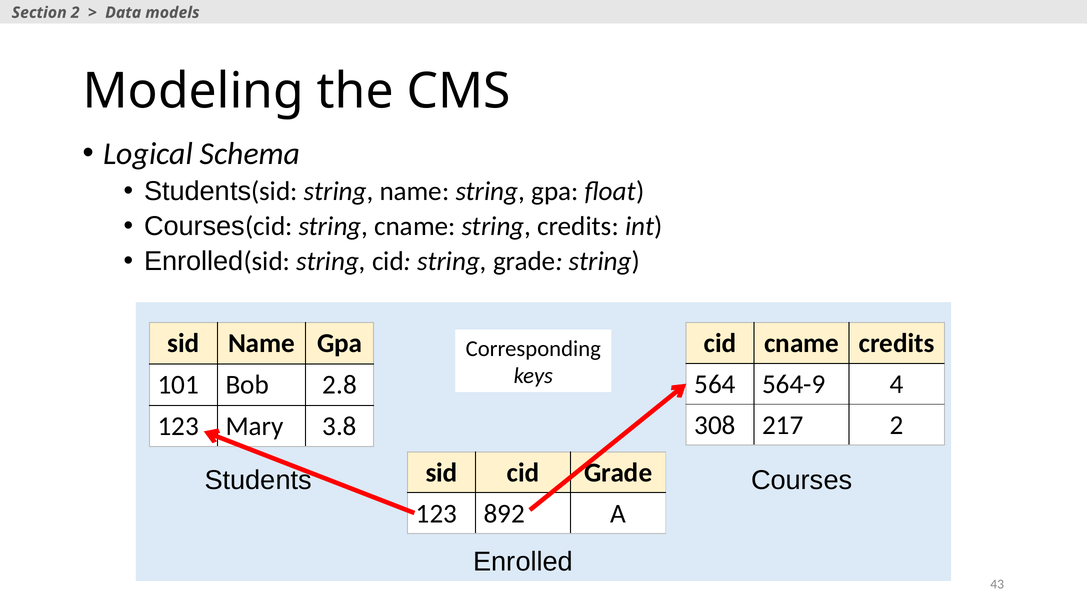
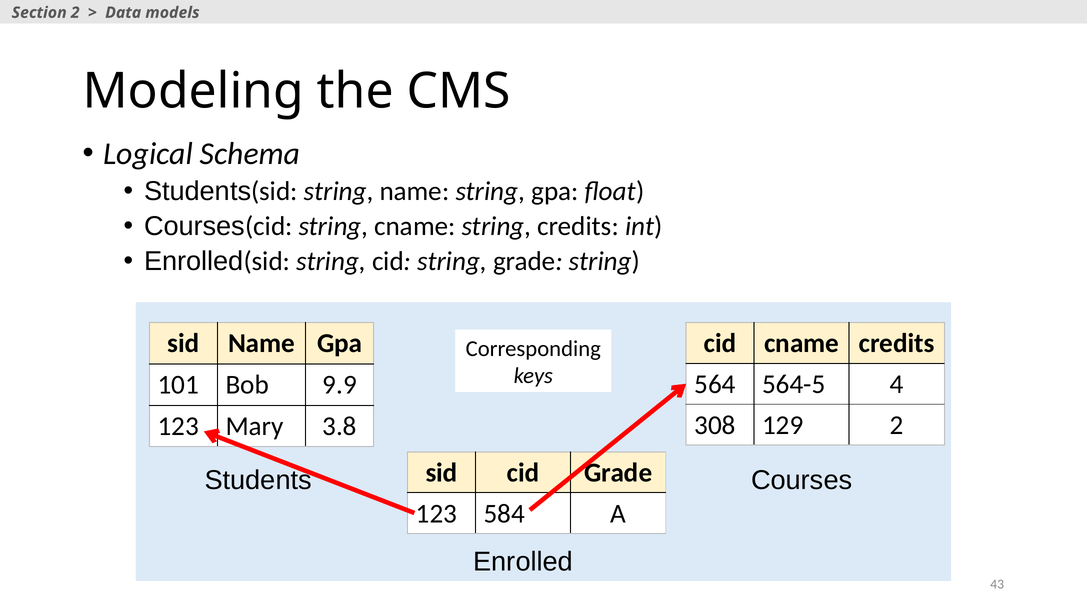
564-9: 564-9 -> 564-5 (794, 384)
2.8: 2.8 -> 9.9 (340, 385)
217: 217 -> 129 (783, 425)
892: 892 -> 584 (504, 513)
